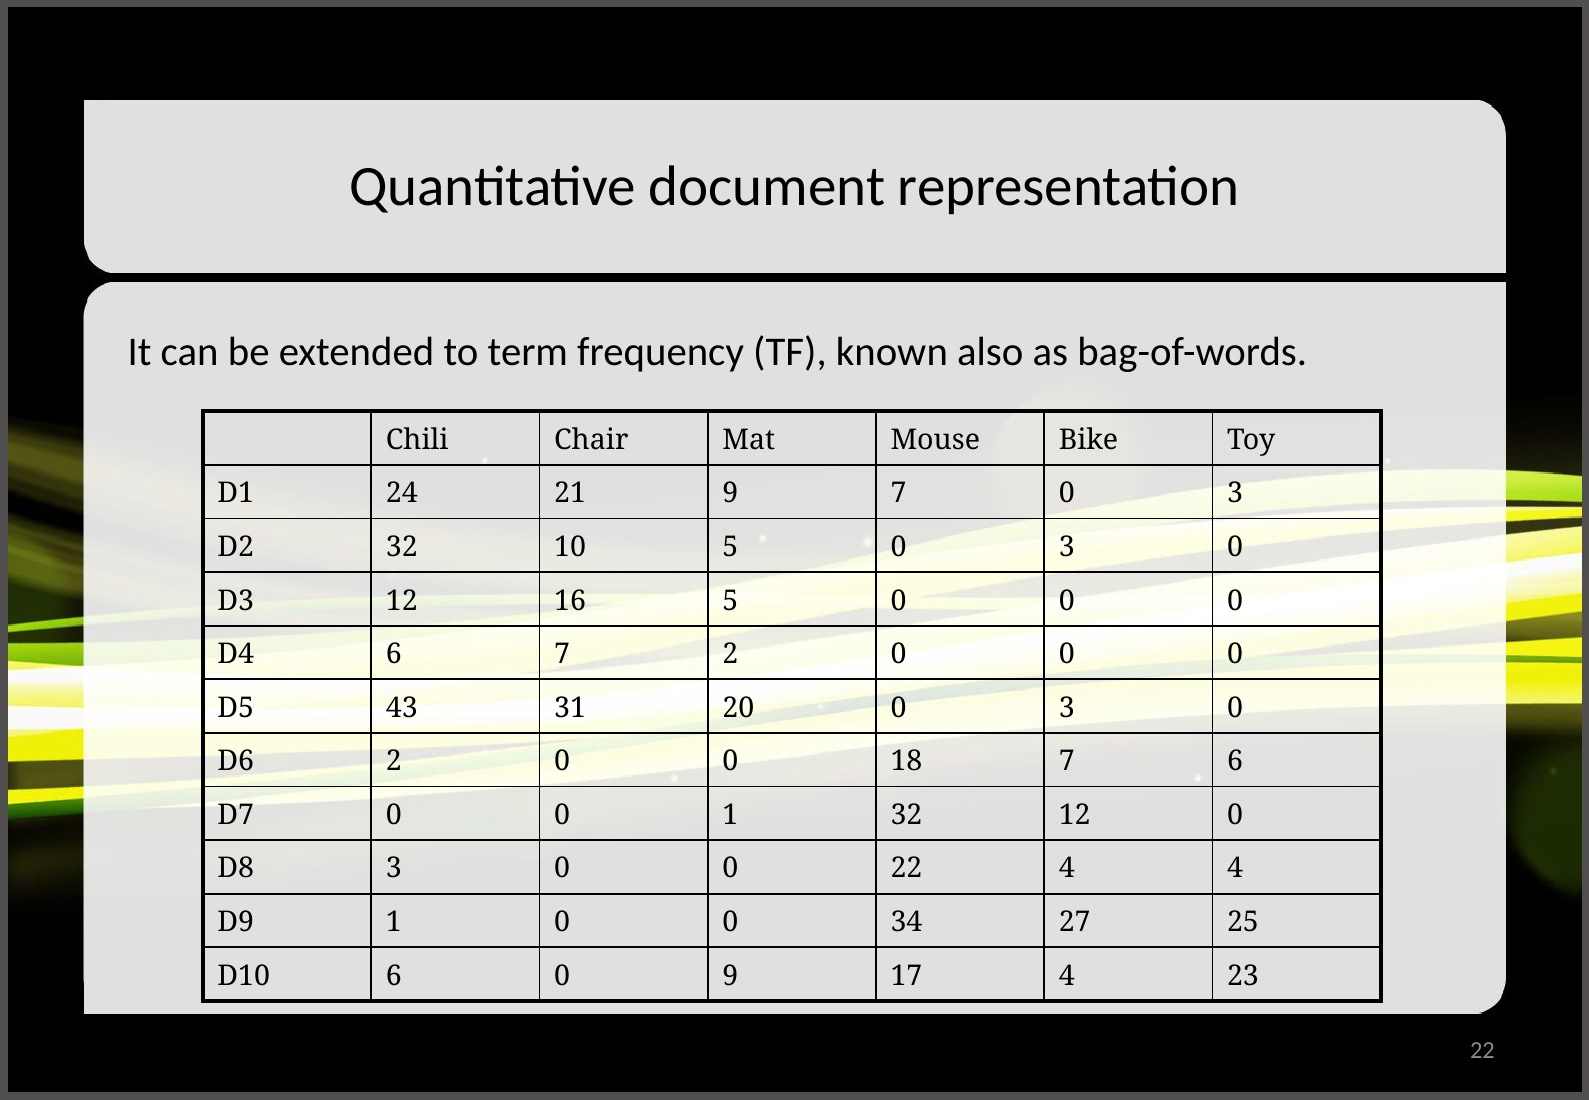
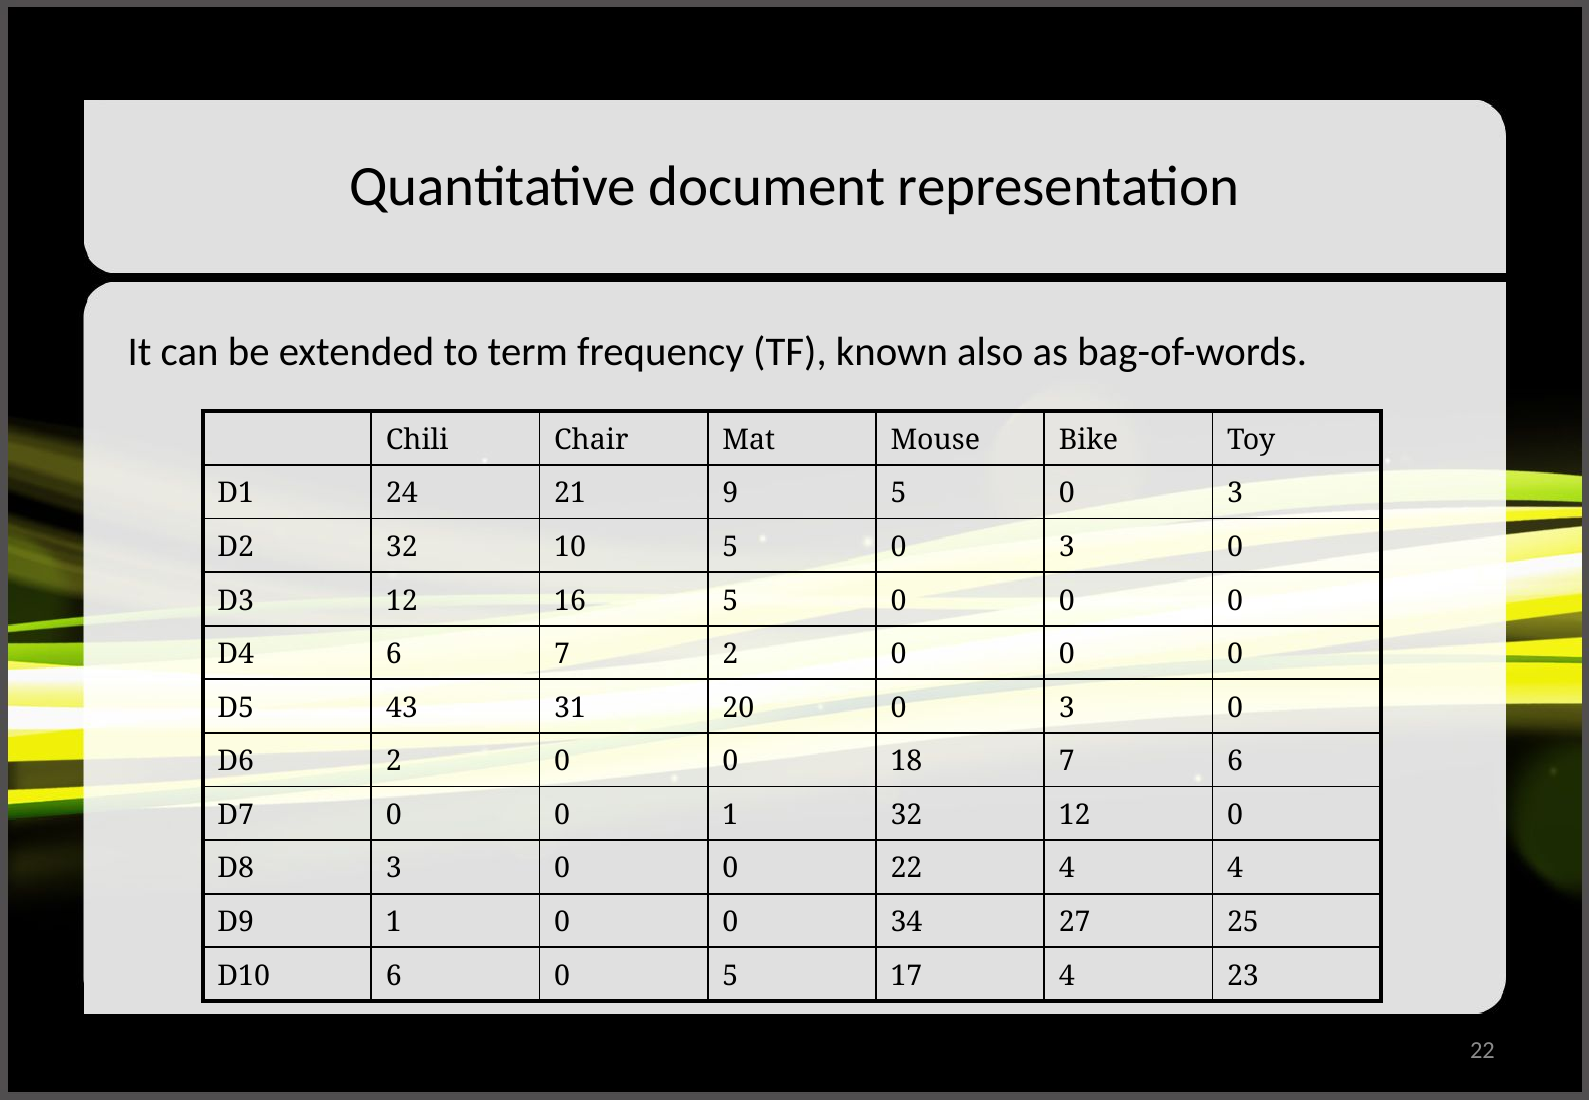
9 7: 7 -> 5 (898, 493)
0 9: 9 -> 5 (730, 976)
